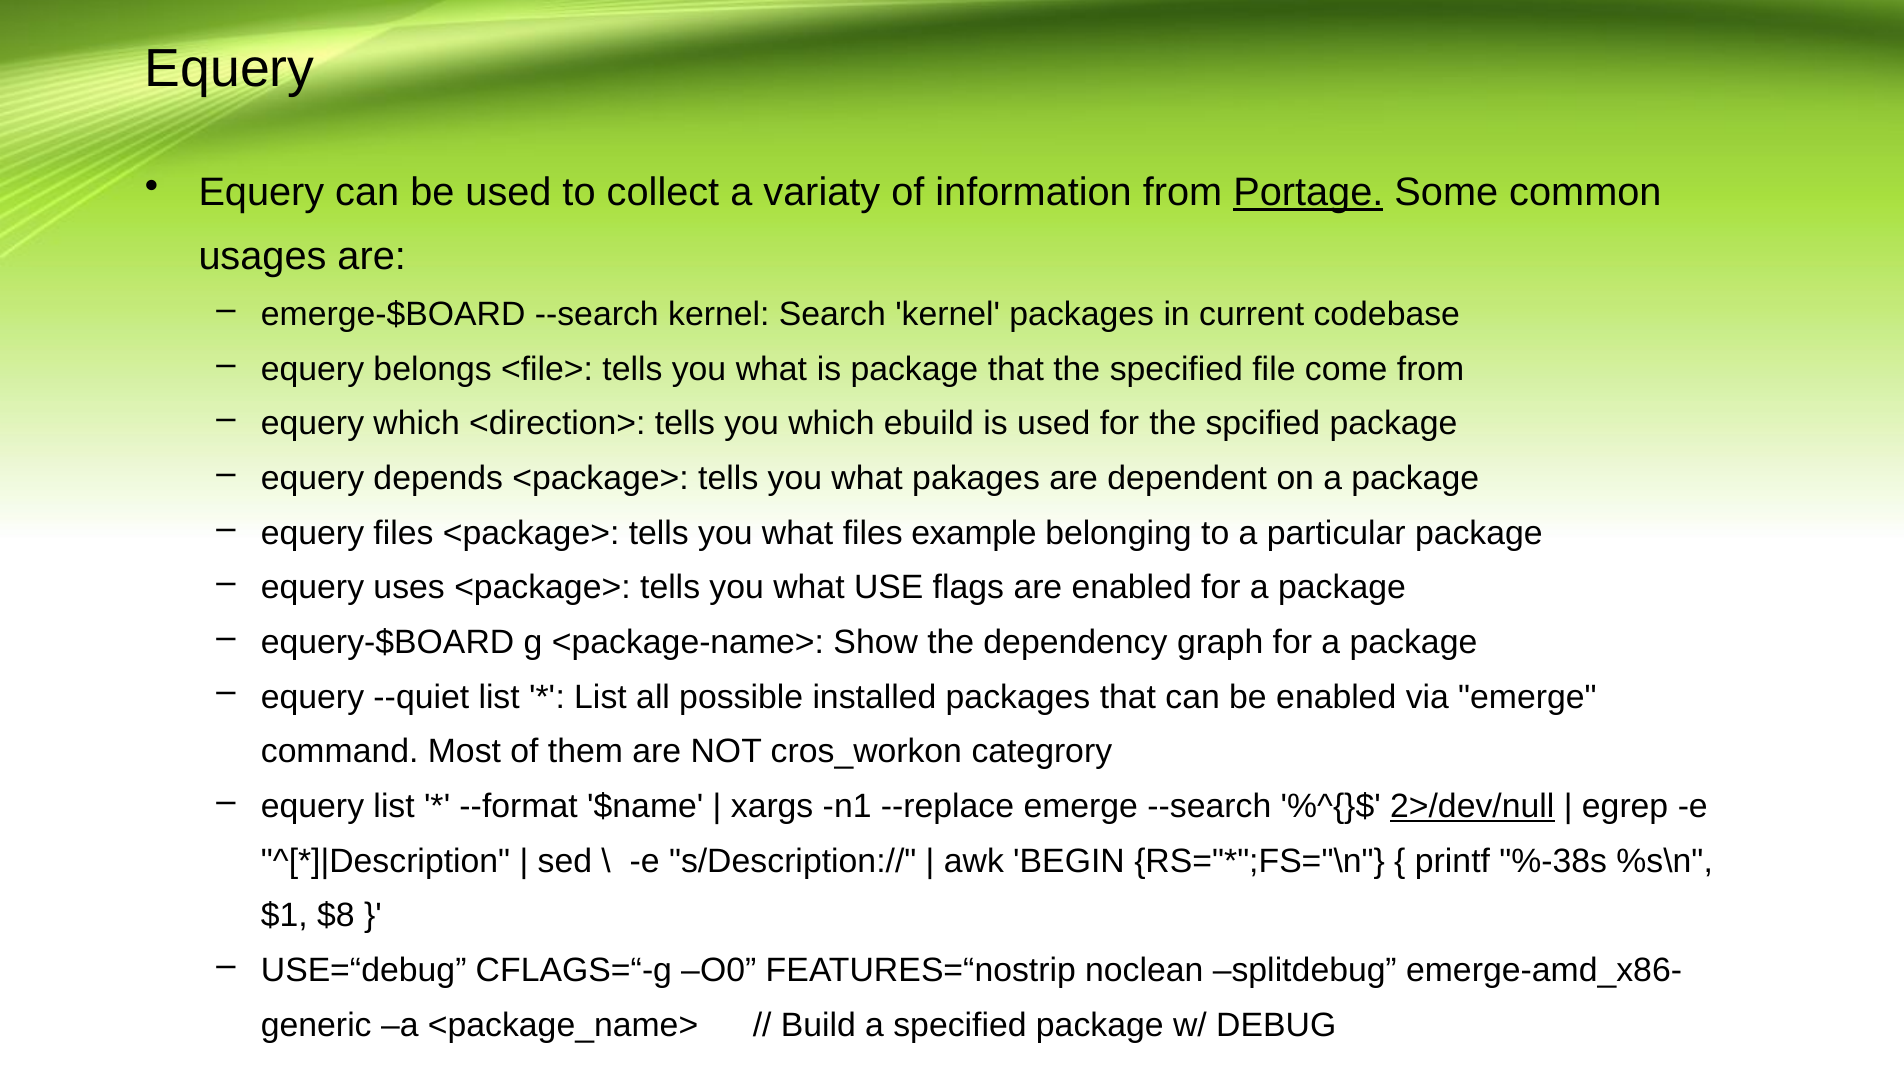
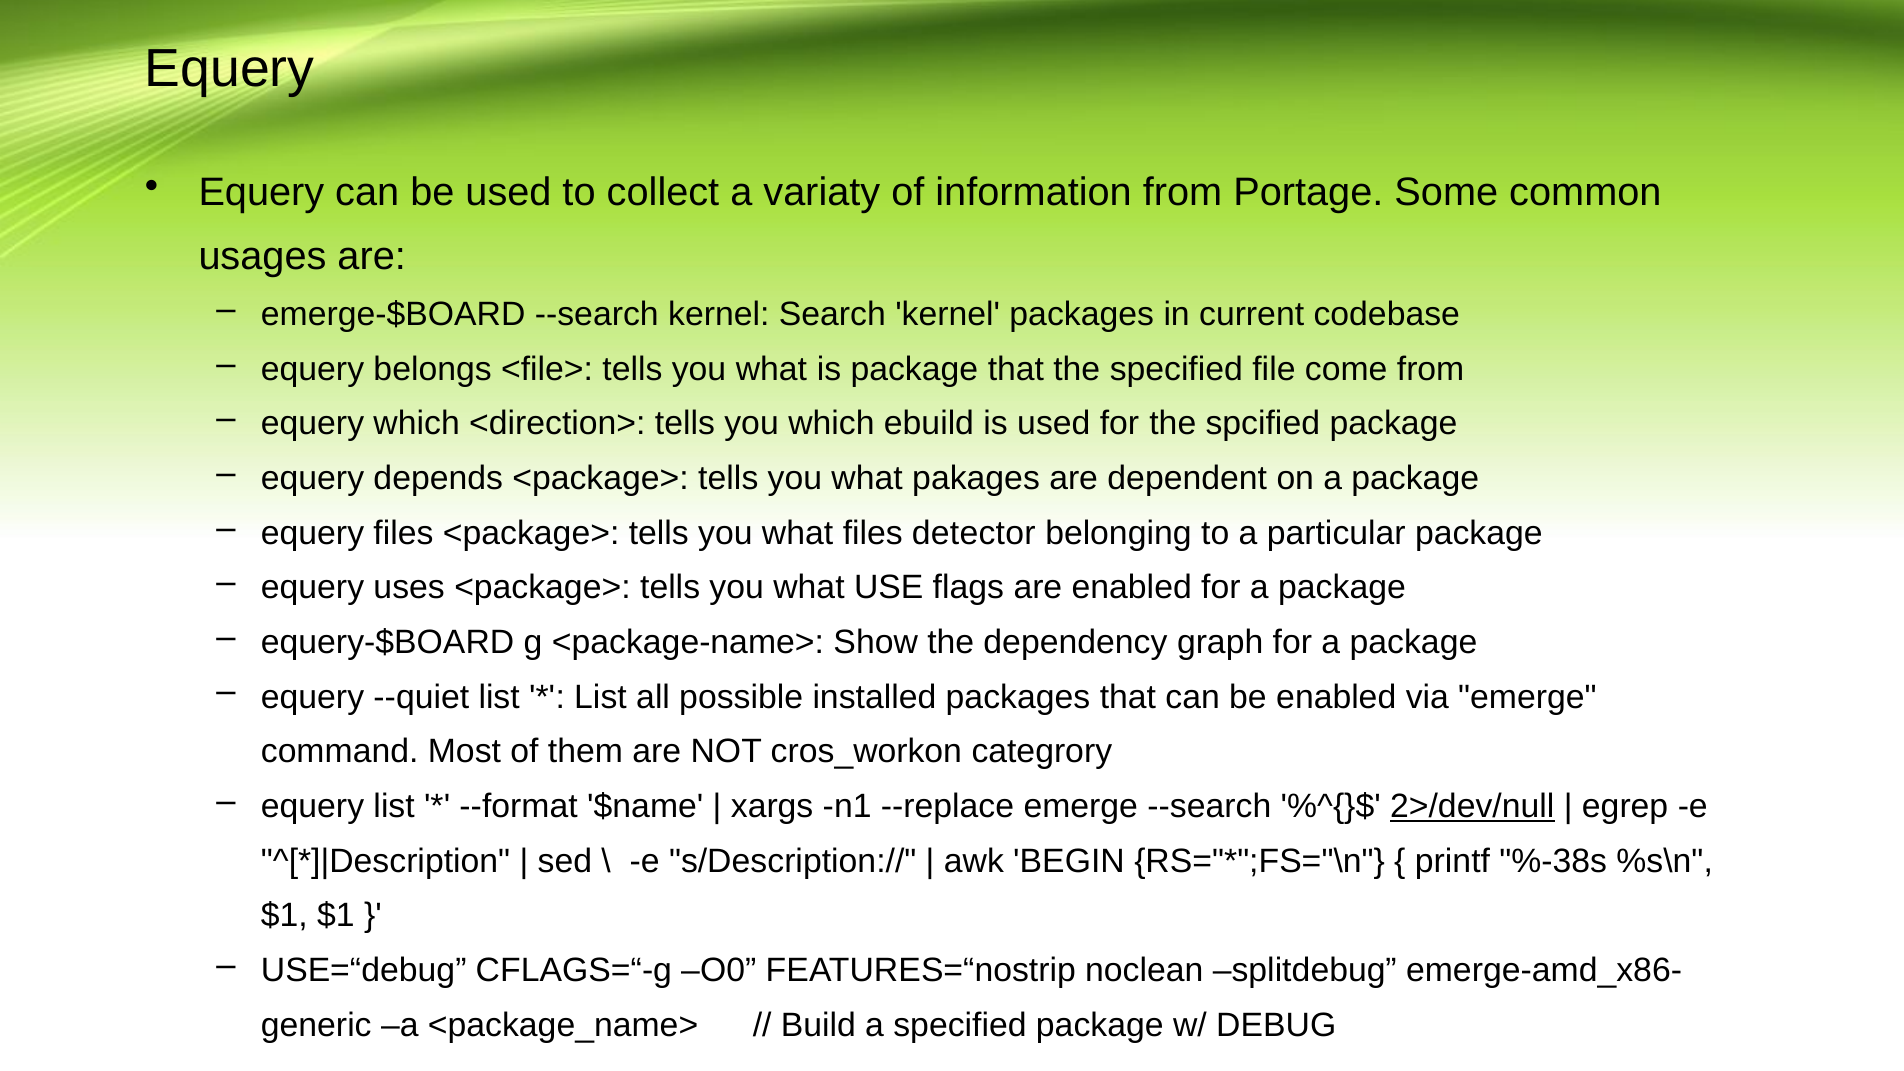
Portage underline: present -> none (1308, 192)
example: example -> detector (974, 533)
$8: $8 -> $1 (336, 916)
